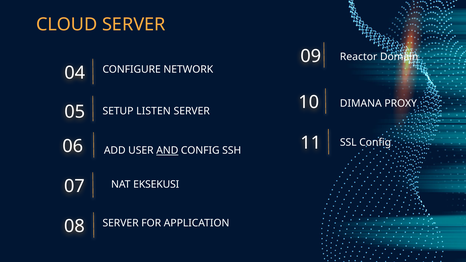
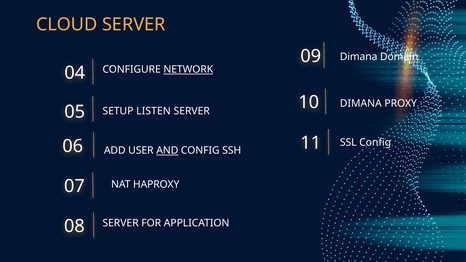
Reactor: Reactor -> Dimana (359, 57)
NETWORK underline: none -> present (188, 69)
EKSEKUSI: EKSEKUSI -> HAPROXY (156, 185)
